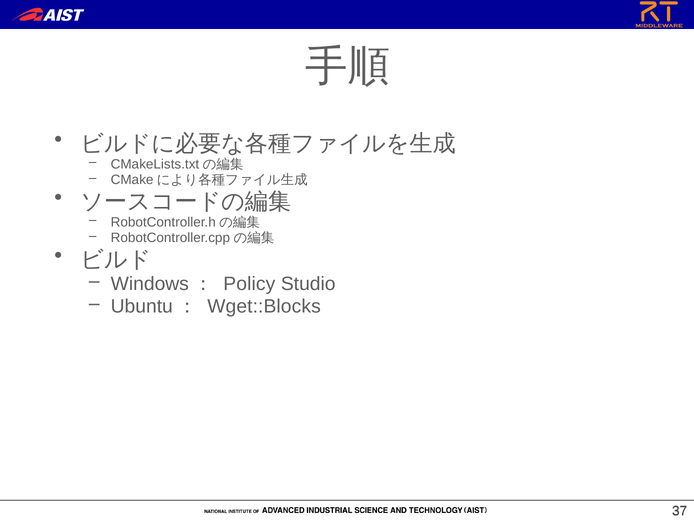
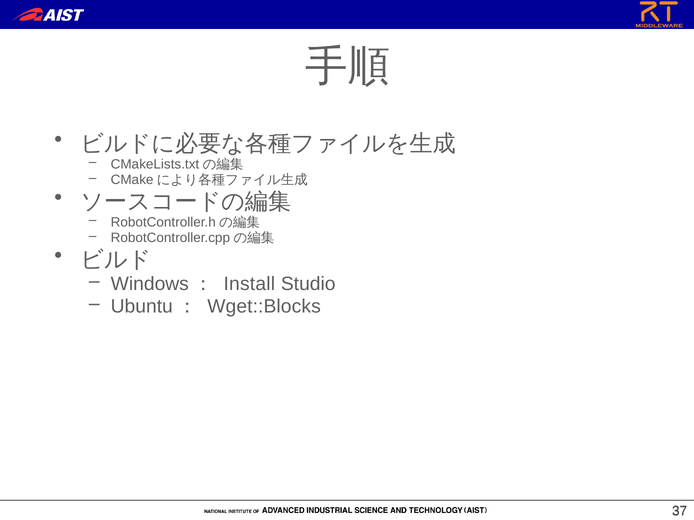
Policy: Policy -> Install (249, 284)
